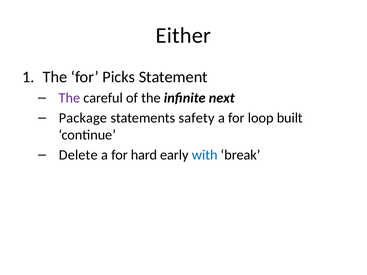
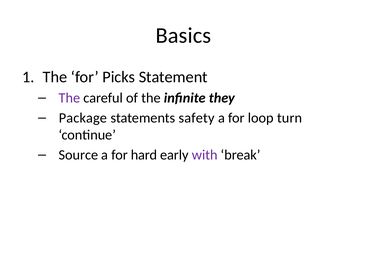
Either: Either -> Basics (183, 36)
next: next -> they (222, 98)
built: built -> turn (290, 118)
Delete: Delete -> Source (78, 155)
with colour: blue -> purple (205, 155)
